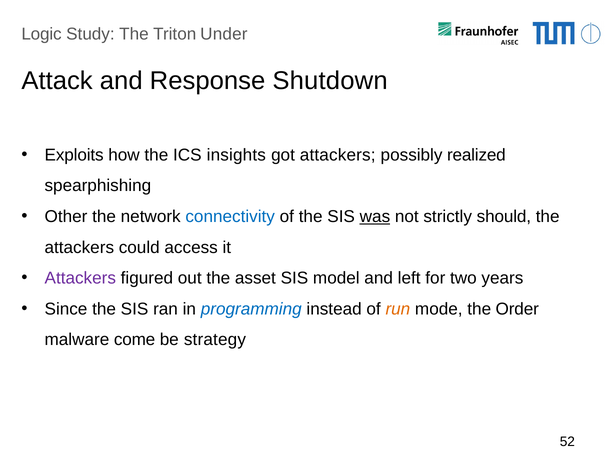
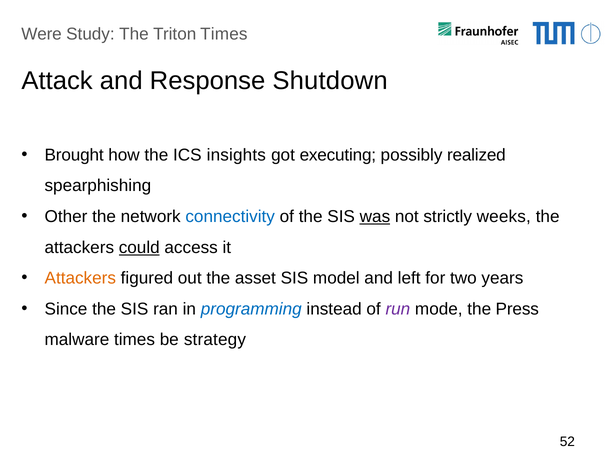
Logic: Logic -> Were (41, 34)
Triton Under: Under -> Times (224, 34)
Exploits: Exploits -> Brought (74, 155)
got attackers: attackers -> executing (338, 155)
should: should -> weeks (504, 217)
could underline: none -> present (139, 247)
Attackers colour: purple -> orange (80, 278)
run colour: orange -> purple (398, 309)
Order: Order -> Press (517, 309)
malware come: come -> times (135, 340)
